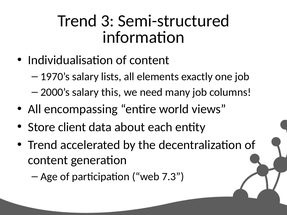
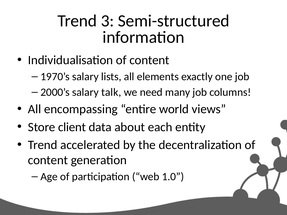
this: this -> talk (111, 92)
7.3: 7.3 -> 1.0 (173, 177)
